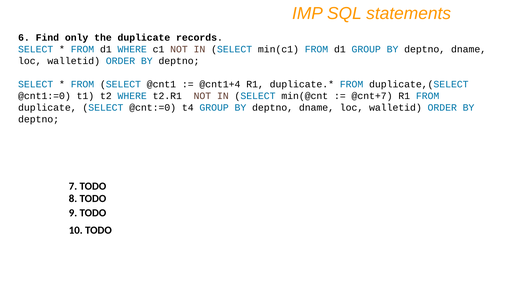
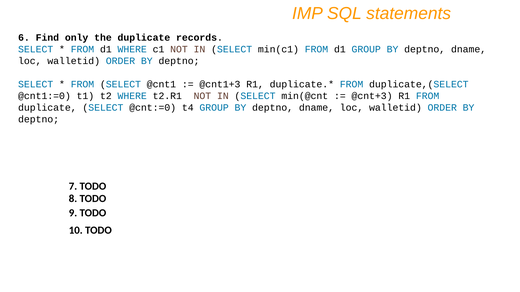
@cnt1+4: @cnt1+4 -> @cnt1+3 (220, 84)
@cnt+7: @cnt+7 -> @cnt+3 (372, 96)
